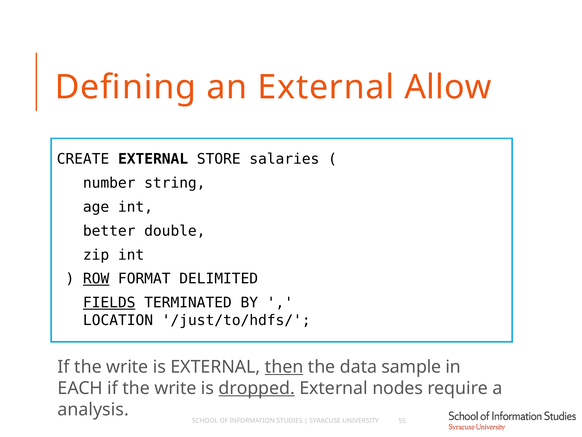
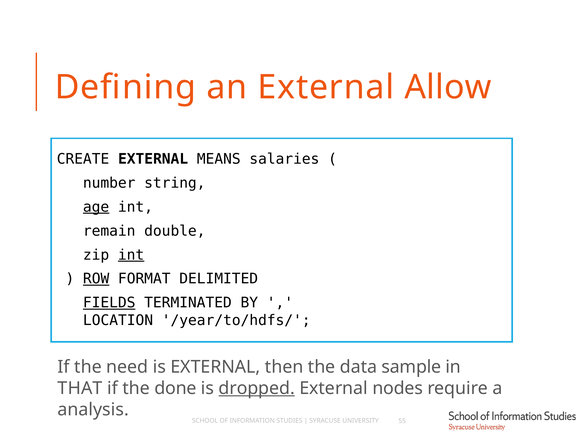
STORE: STORE -> MEANS (219, 159)
age underline: none -> present (96, 207)
better: better -> remain (109, 231)
int underline: none -> present (131, 255)
/just/to/hdfs/: /just/to/hdfs/ -> /year/to/hdfs/ (236, 320)
write: write -> need (127, 366)
then underline: present -> none (284, 366)
EACH: EACH -> THAT (80, 388)
write: write -> done (176, 388)
